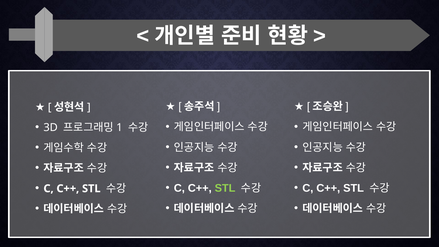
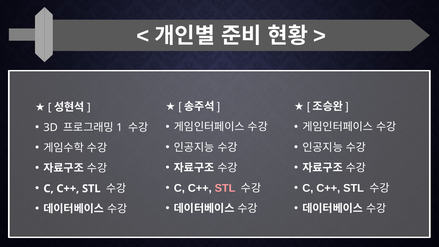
STL colour: light green -> pink (225, 188)
